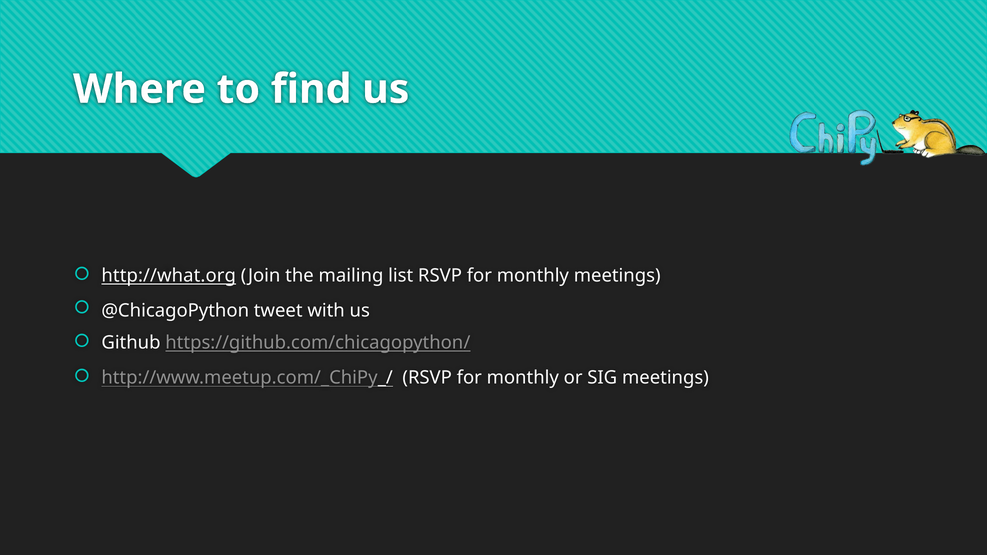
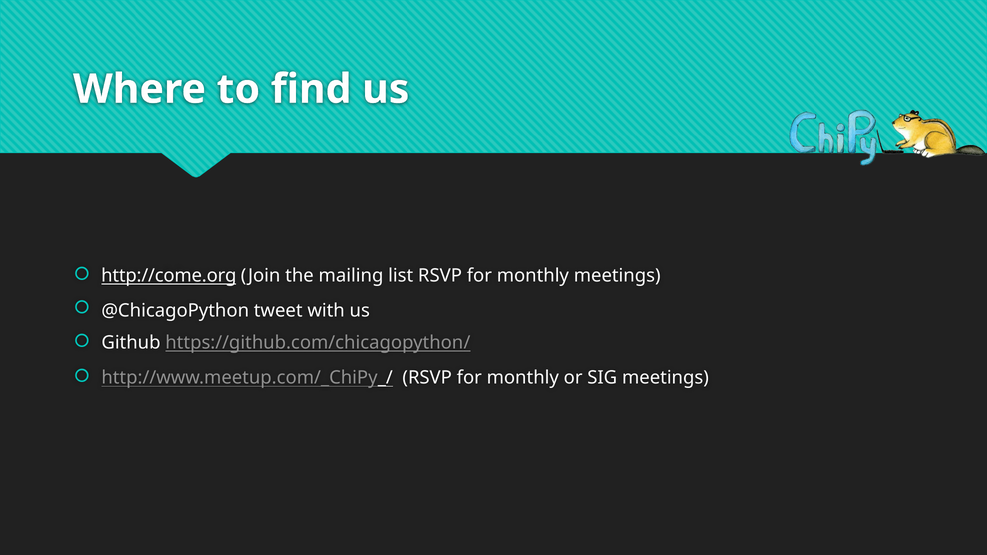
http://what.org: http://what.org -> http://come.org (169, 276)
